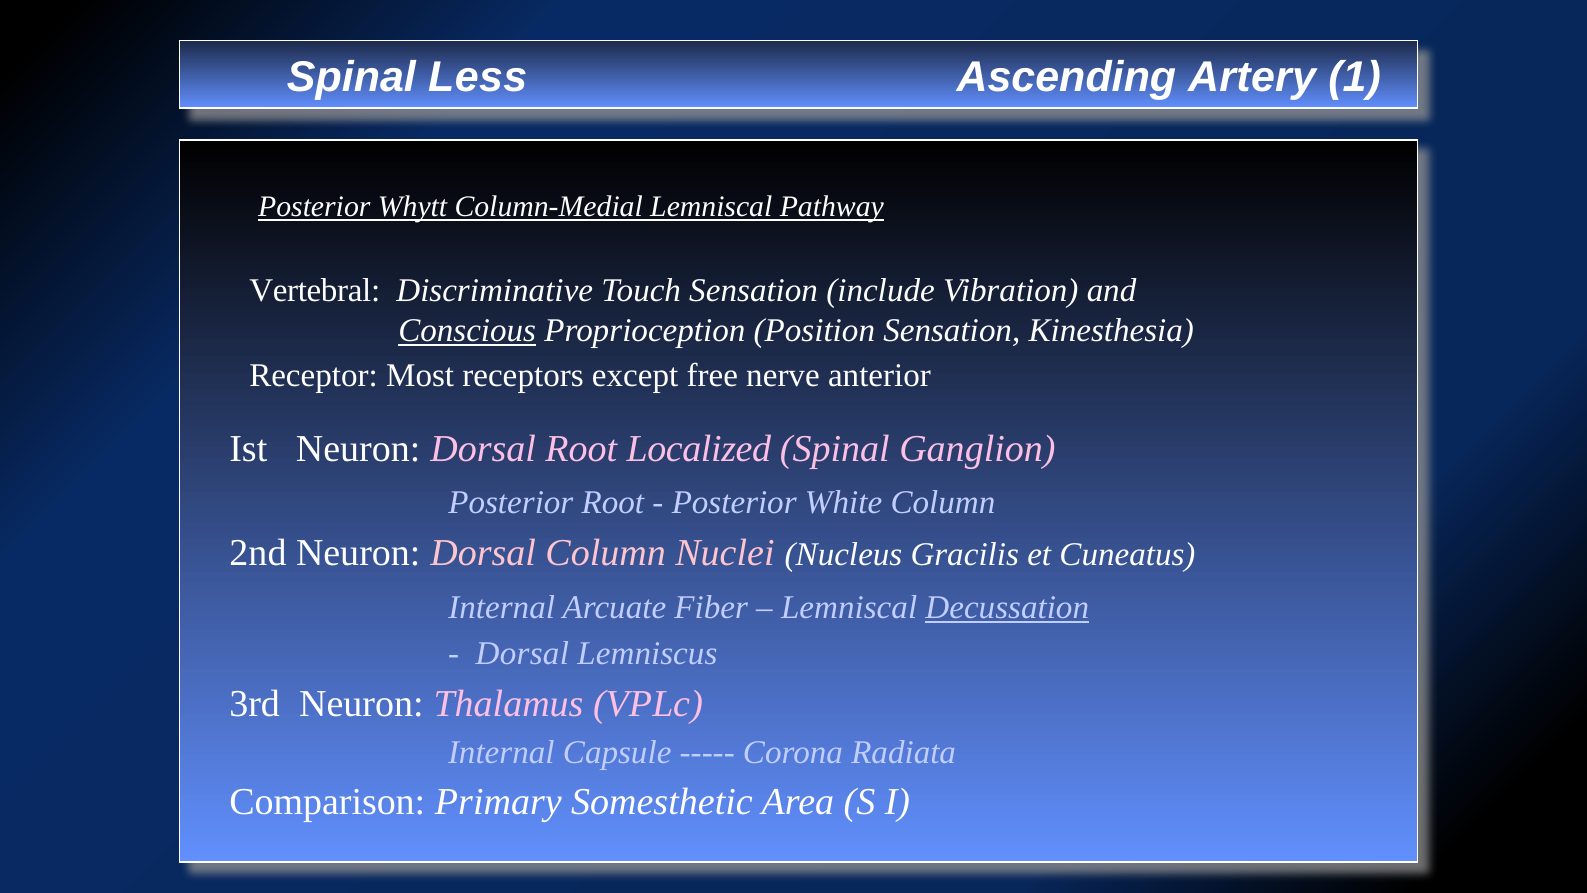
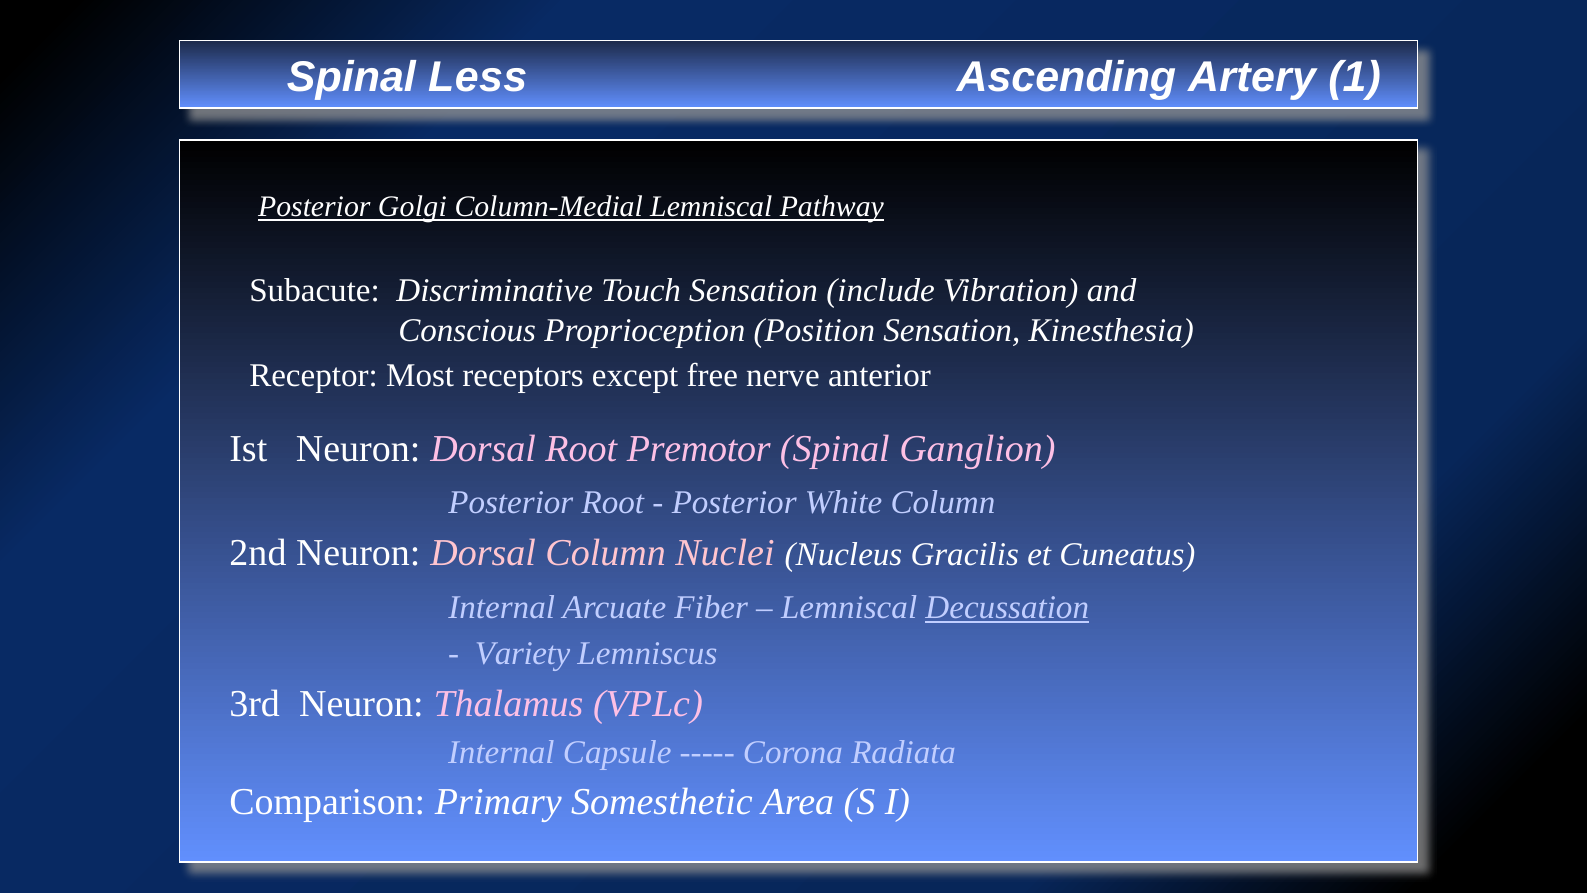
Whytt: Whytt -> Golgi (412, 207)
Vertebral: Vertebral -> Subacute (315, 290)
Conscious underline: present -> none (467, 330)
Localized: Localized -> Premotor (699, 448)
Dorsal: Dorsal -> Variety (523, 654)
